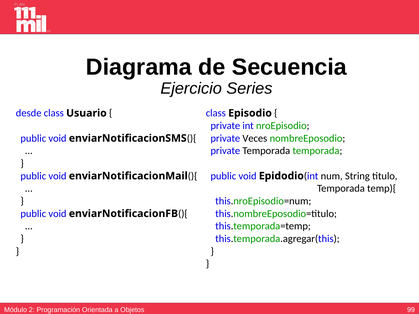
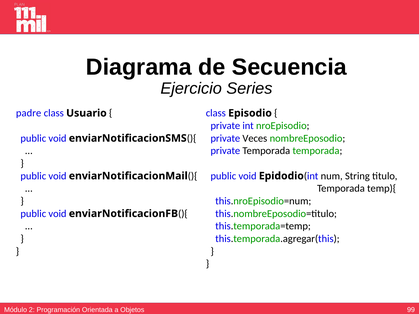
desde: desde -> padre (29, 113)
